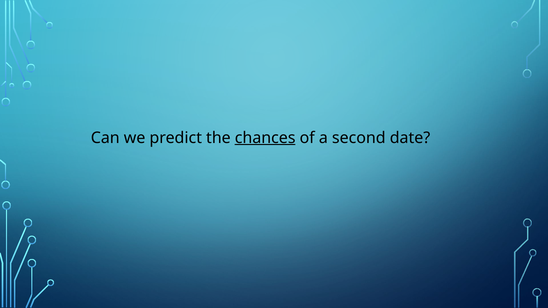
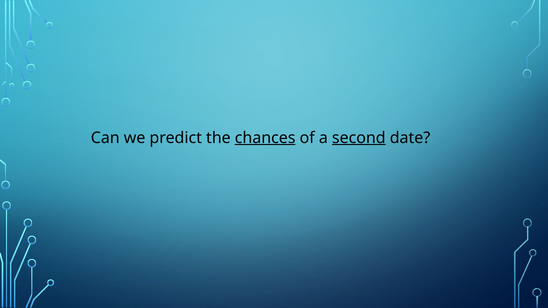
second underline: none -> present (359, 138)
